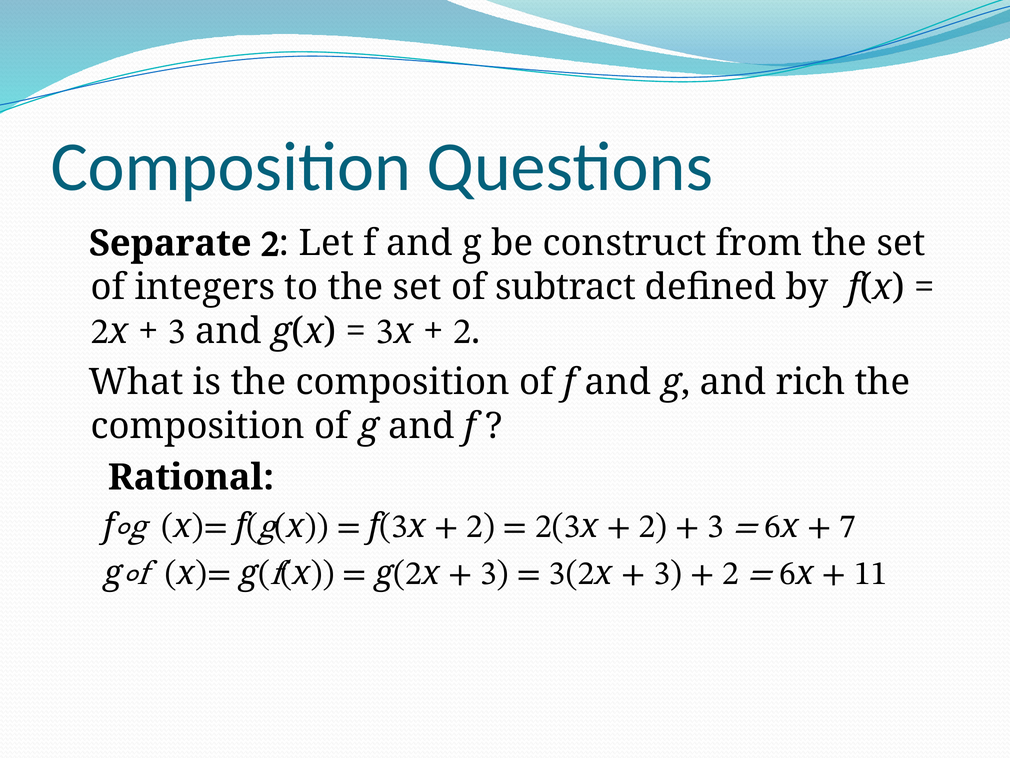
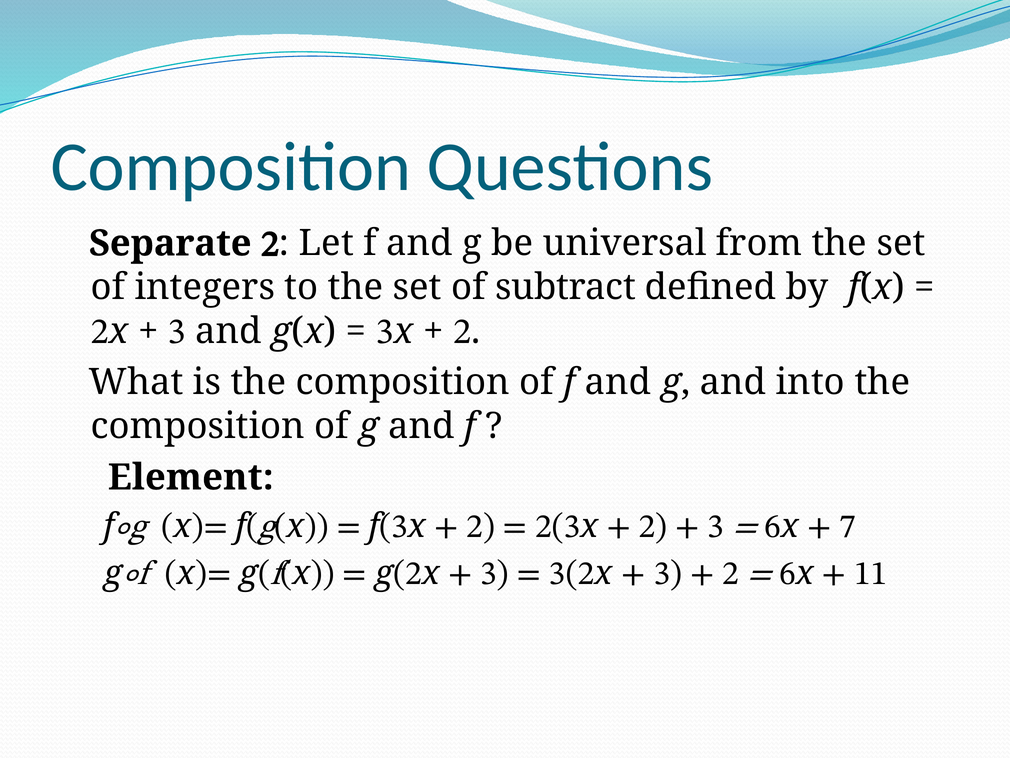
construct: construct -> universal (625, 243)
rich: rich -> into (810, 382)
Rational: Rational -> Element (191, 477)
